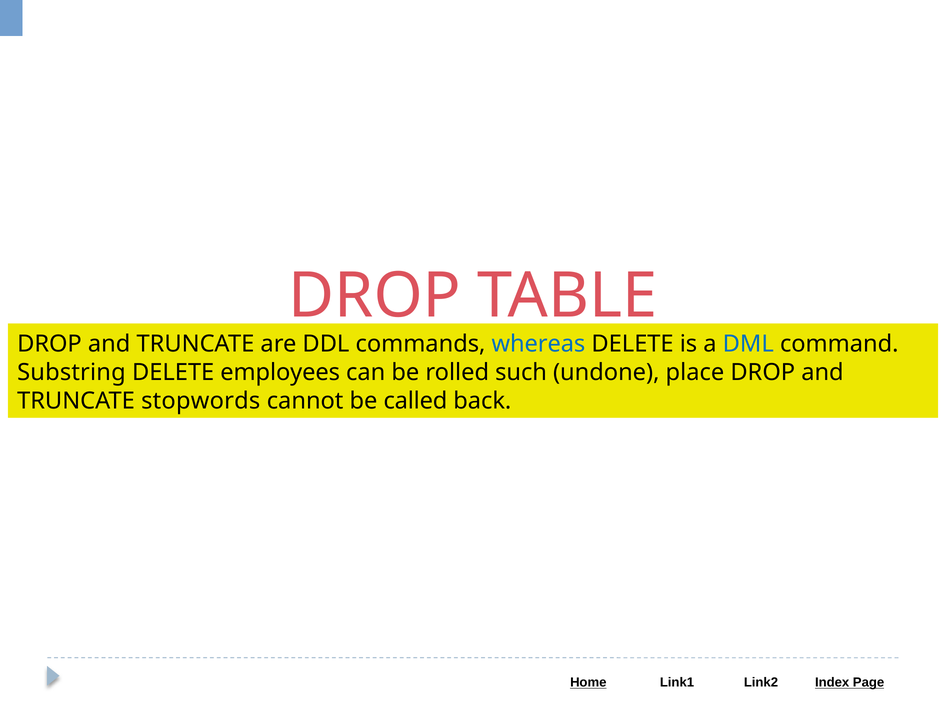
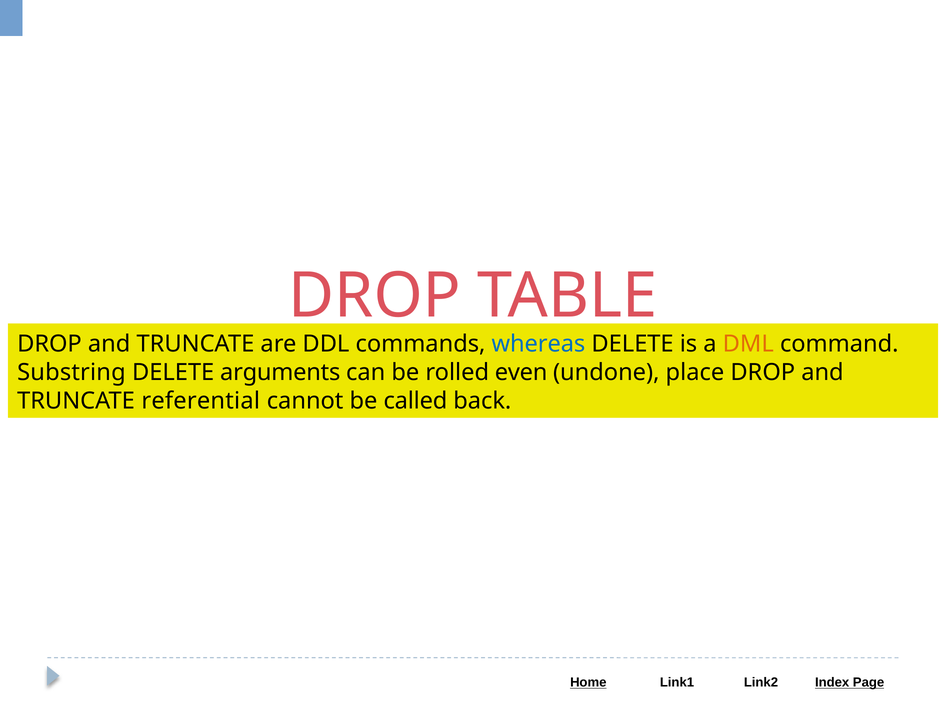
DML colour: blue -> orange (748, 344)
employees: employees -> arguments (280, 372)
such: such -> even (521, 372)
stopwords: stopwords -> referential (201, 400)
